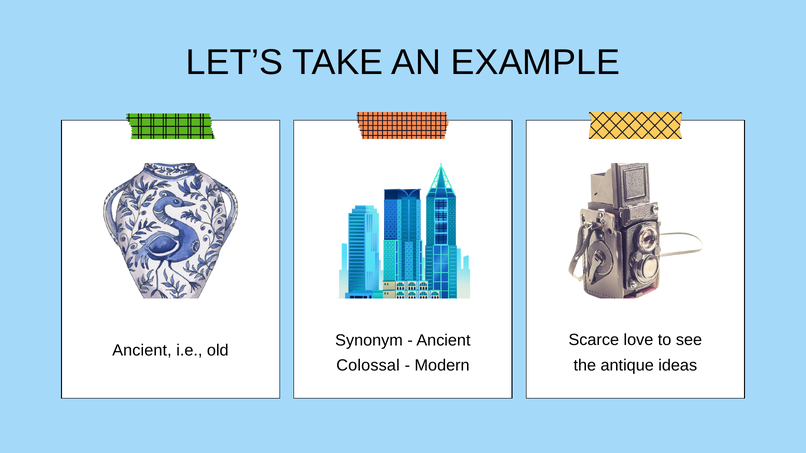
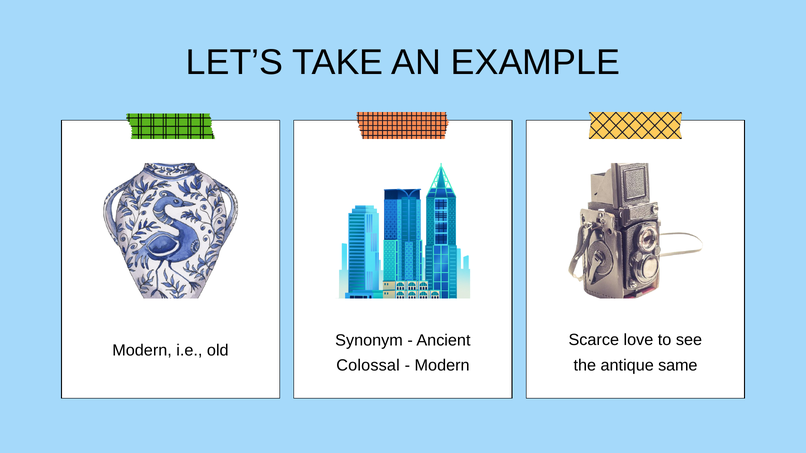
Ancient: Ancient -> Modern (142, 351)
ideas: ideas -> same (678, 366)
